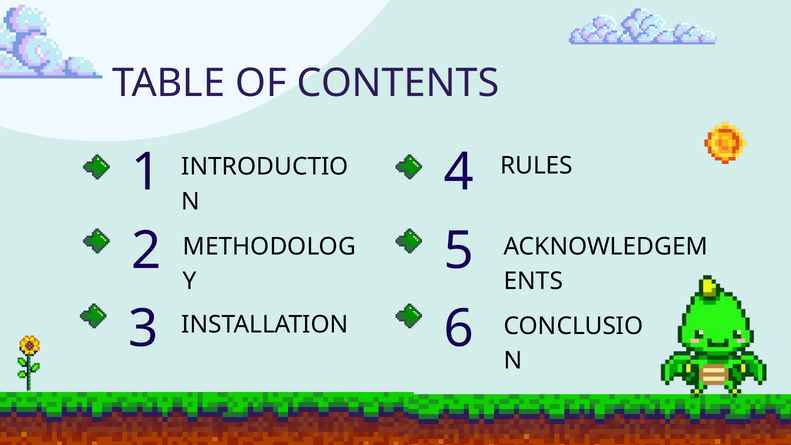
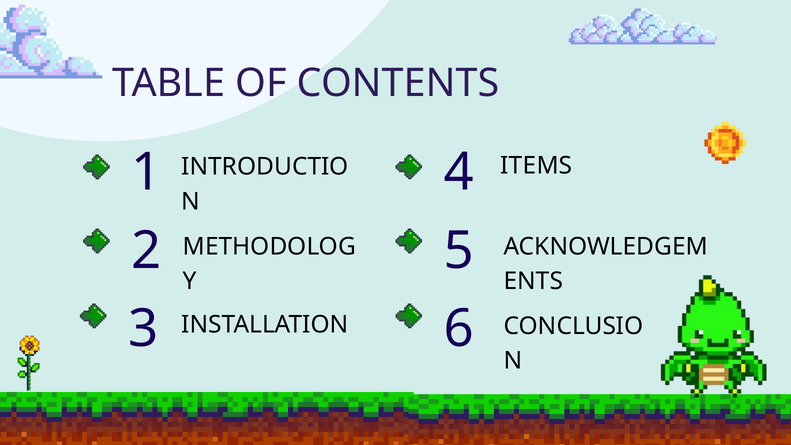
RULES: RULES -> ITEMS (536, 166)
